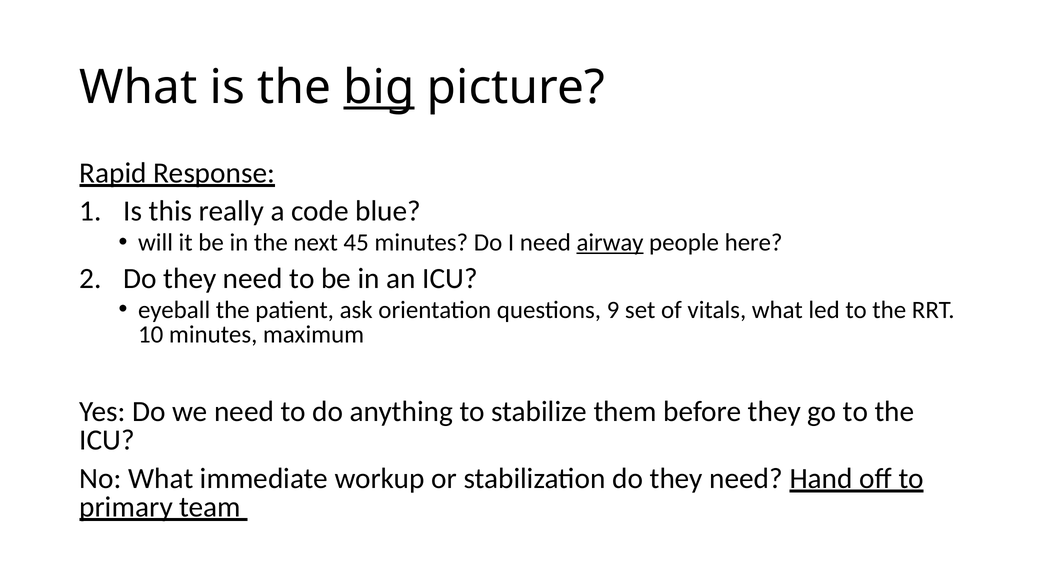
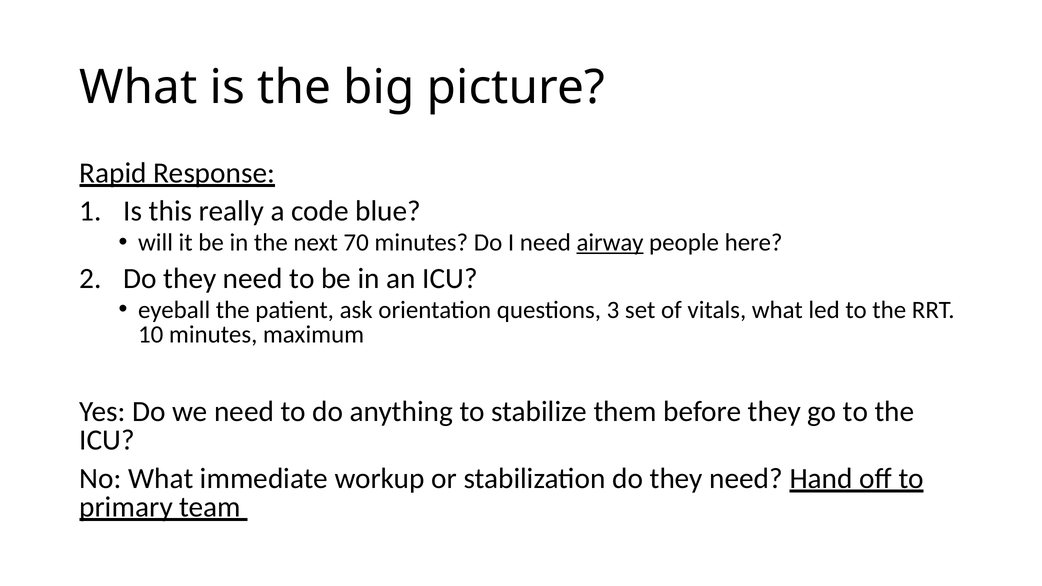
big underline: present -> none (379, 88)
45: 45 -> 70 (356, 243)
9: 9 -> 3 (613, 310)
